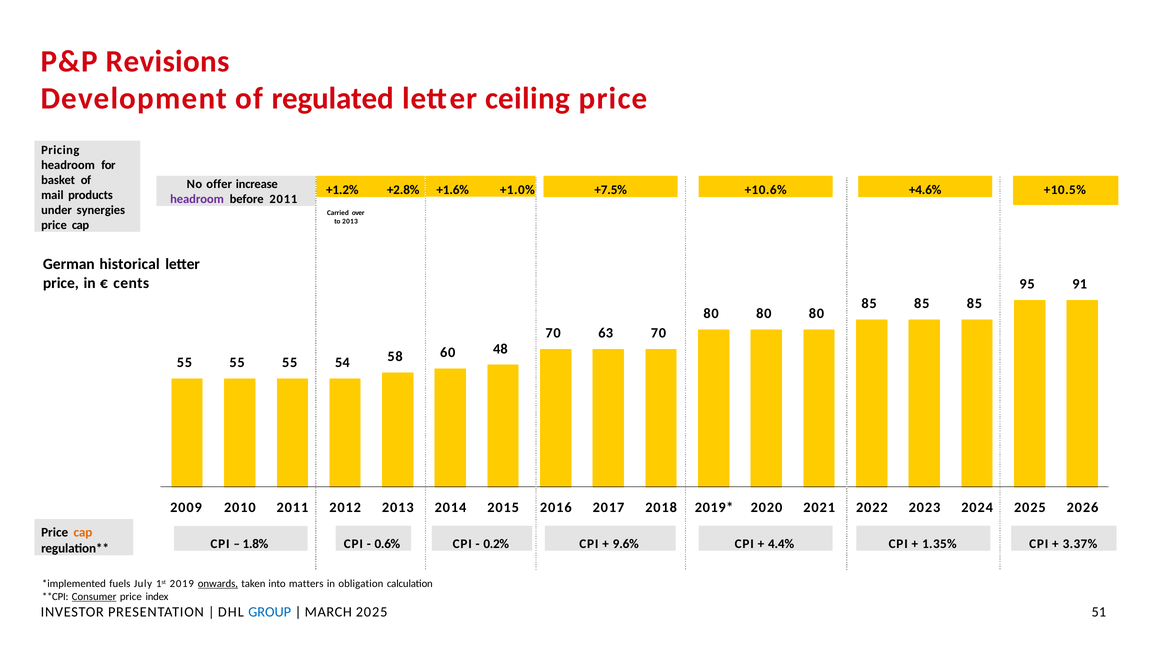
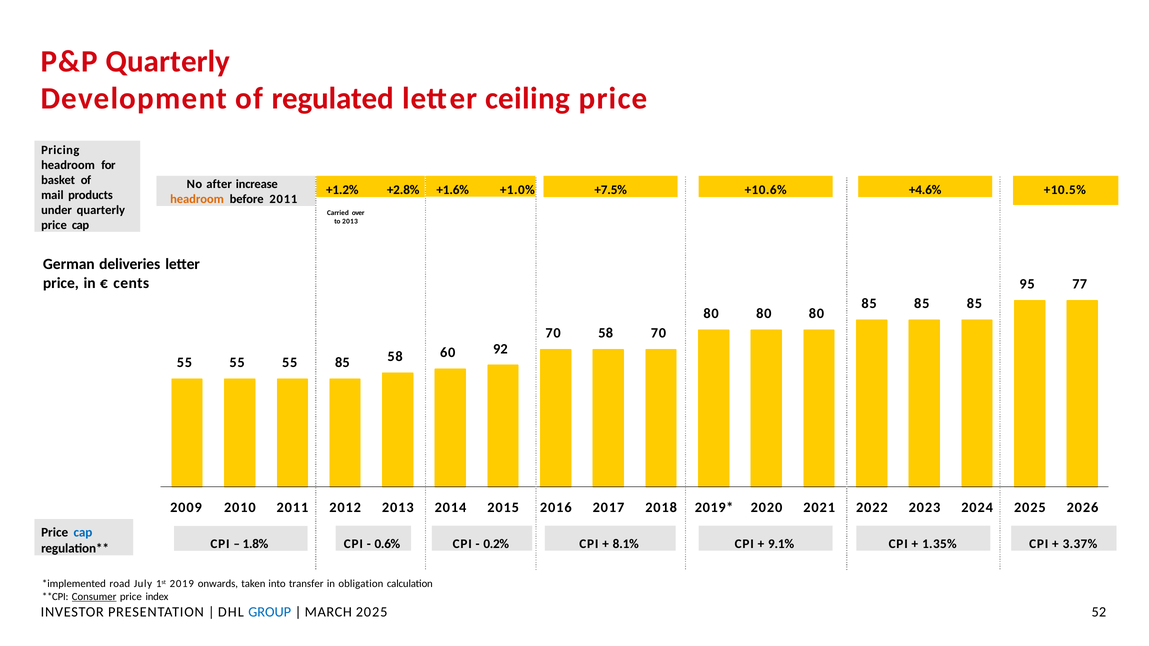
P&P Revisions: Revisions -> Quarterly (168, 61)
offer: offer -> after (219, 184)
headroom colour: purple -> orange (197, 199)
under synergies: synergies -> quarterly (101, 210)
historical: historical -> deliveries (130, 264)
91: 91 -> 77 (1080, 284)
70 63: 63 -> 58 (606, 333)
55 54: 54 -> 85 (342, 363)
48: 48 -> 92 (500, 349)
cap colour: orange -> blue (83, 533)
9.6%: 9.6% -> 8.1% (626, 544)
4.4%: 4.4% -> 9.1% (781, 544)
fuels: fuels -> road (120, 584)
onwards underline: present -> none (218, 584)
matters: matters -> transfer (306, 584)
51: 51 -> 52 (1099, 612)
